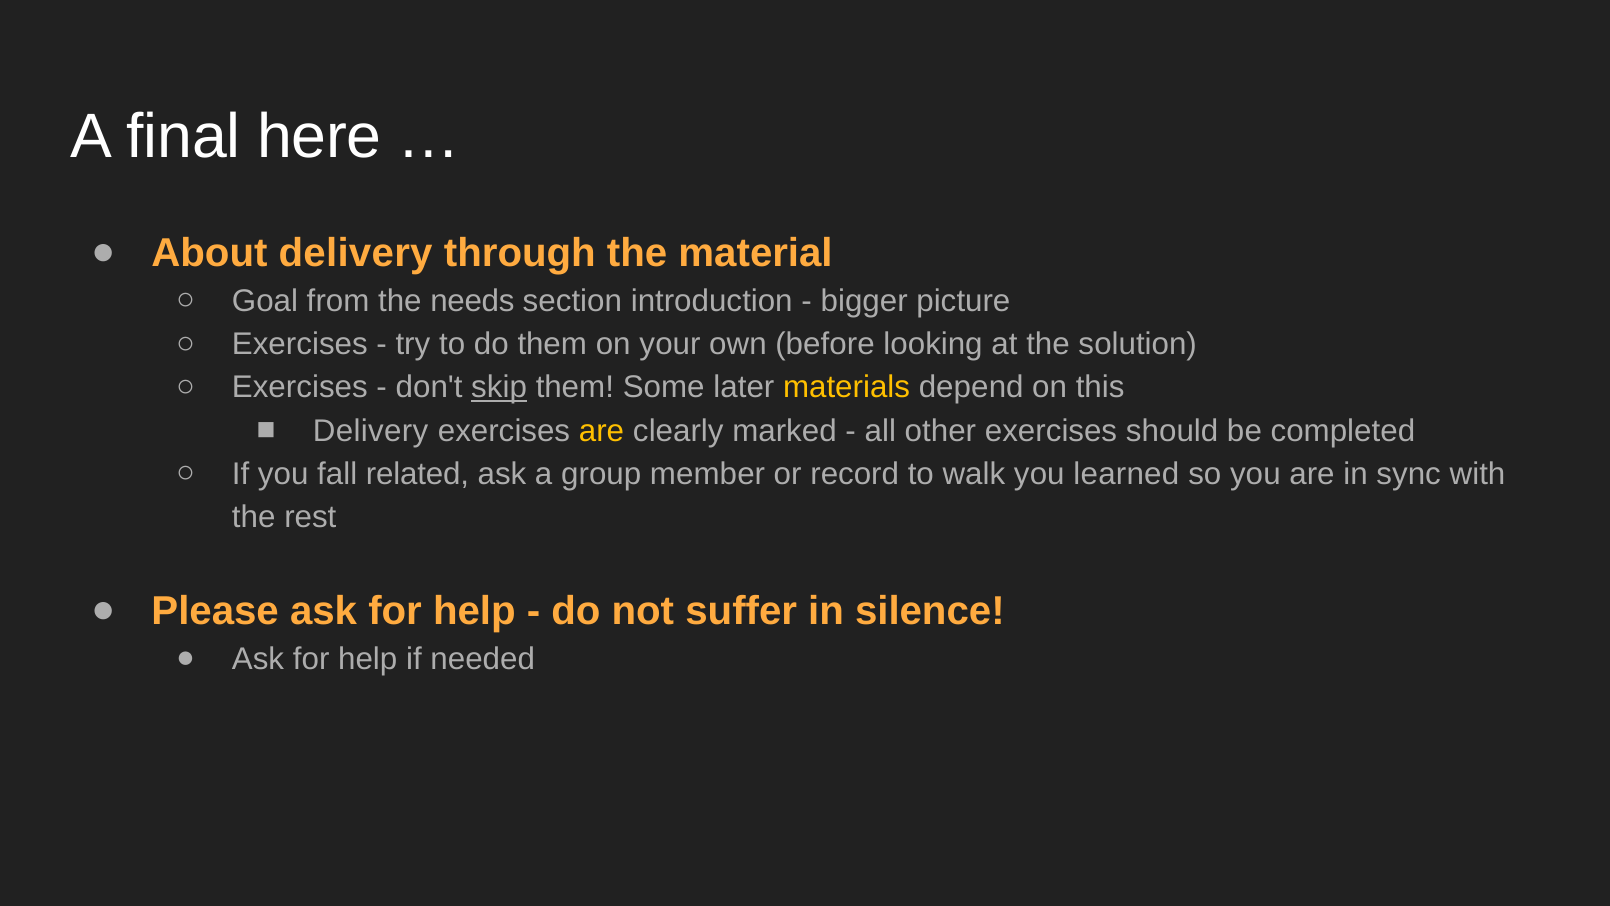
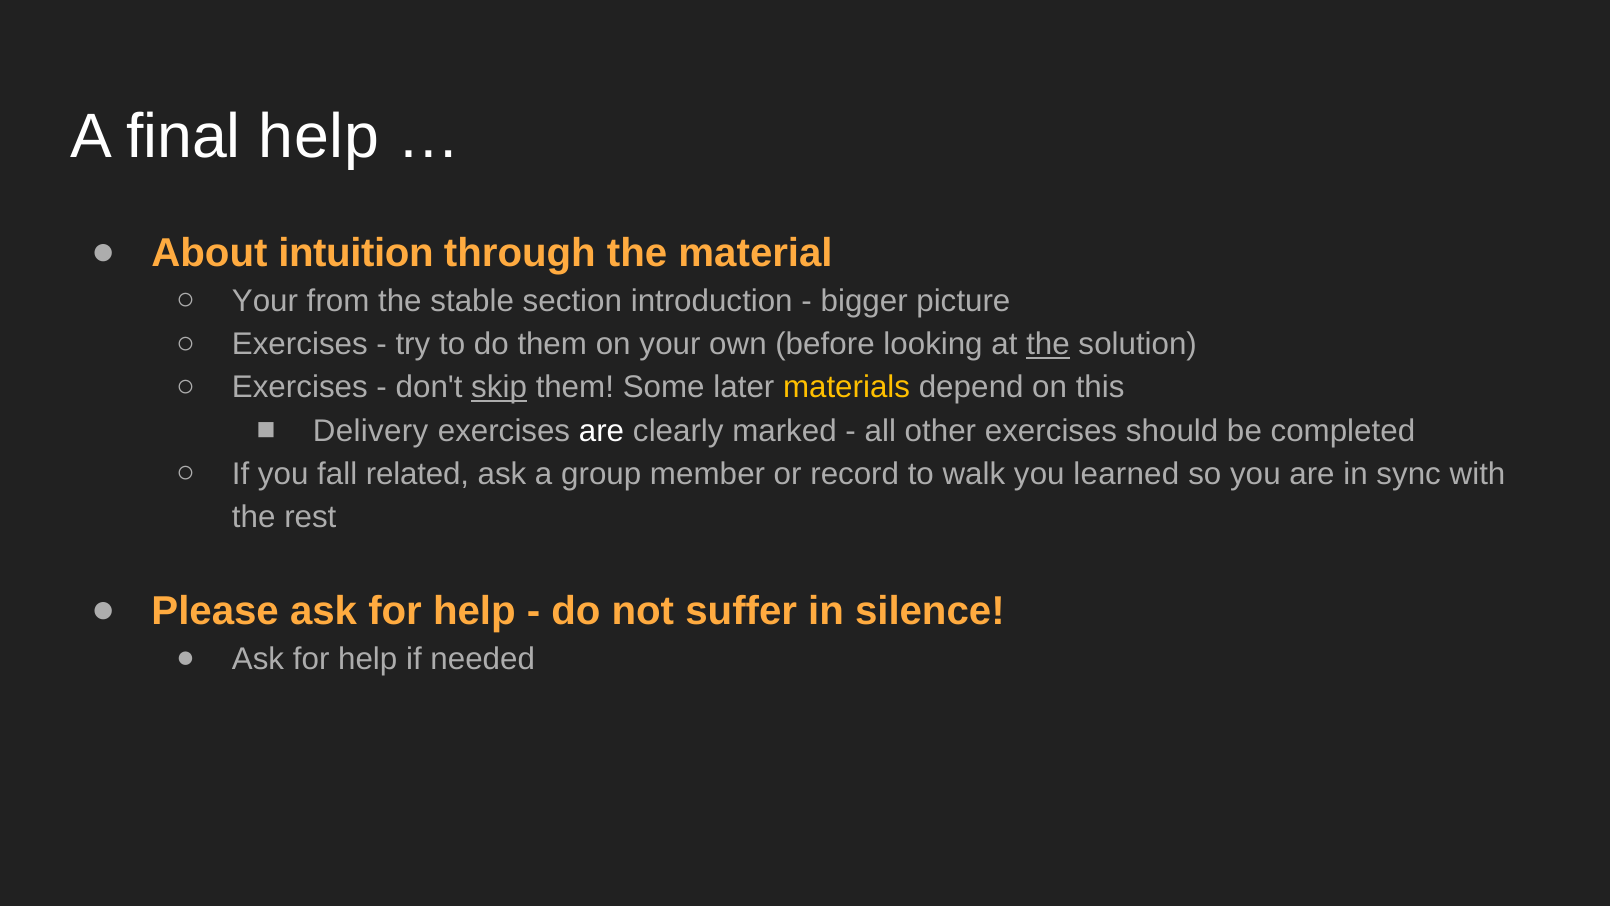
final here: here -> help (319, 136)
About delivery: delivery -> intuition (356, 253)
Goal: Goal -> Your (265, 301)
needs: needs -> stable (472, 301)
the underline: none -> present (1048, 344)
are colour: yellow -> white (601, 431)
